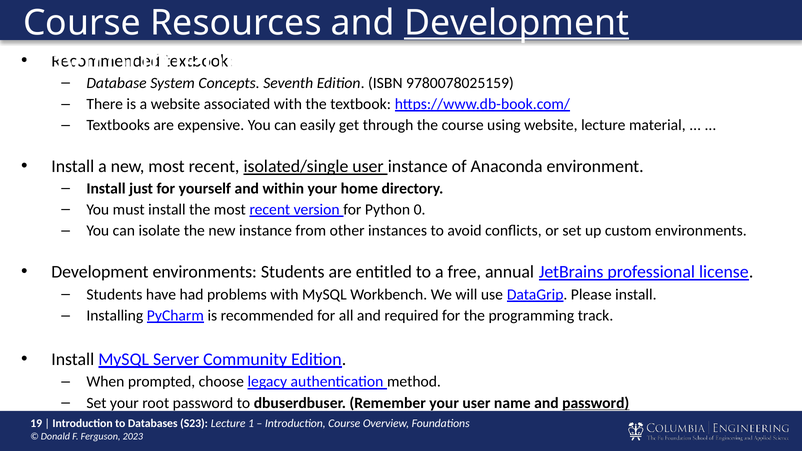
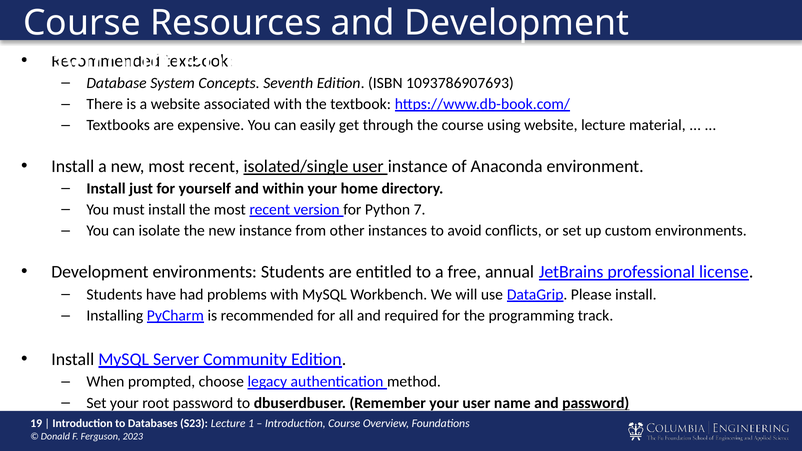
Development underline: present -> none (516, 23)
9780078025159: 9780078025159 -> 1093786907693 (460, 83)
0: 0 -> 7 (420, 210)
